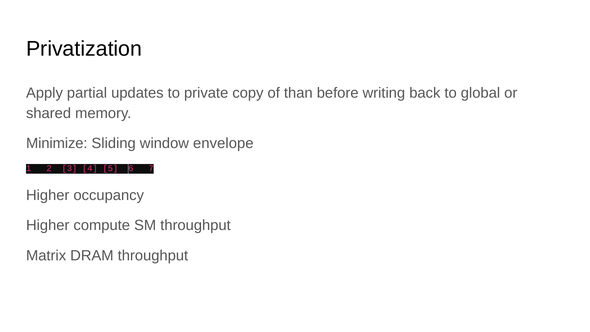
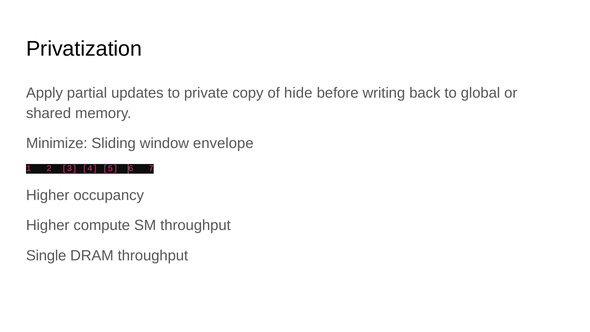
than: than -> hide (298, 93)
Matrix: Matrix -> Single (46, 255)
